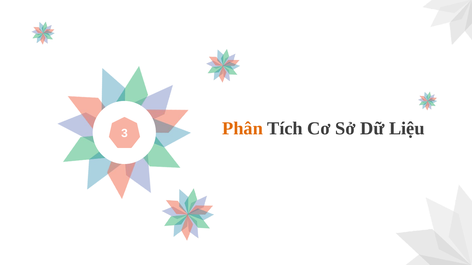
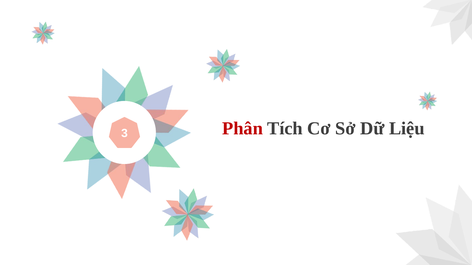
Phân colour: orange -> red (243, 129)
